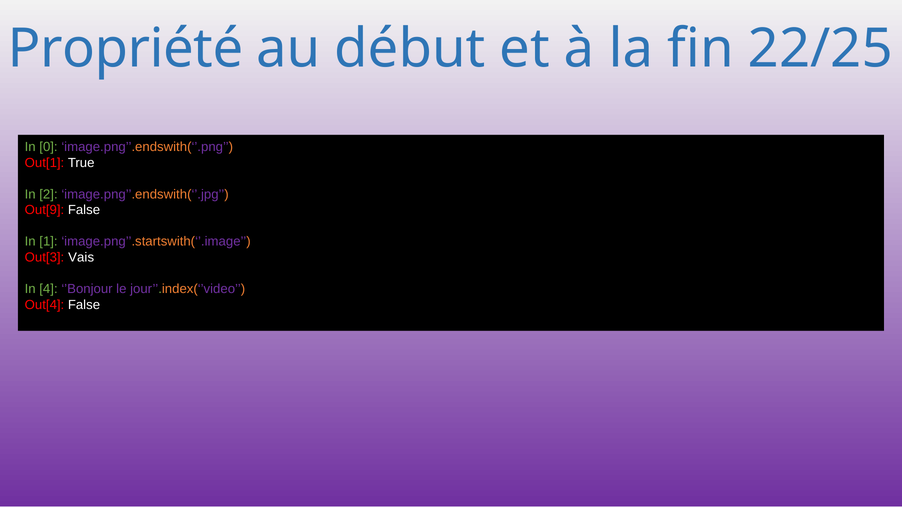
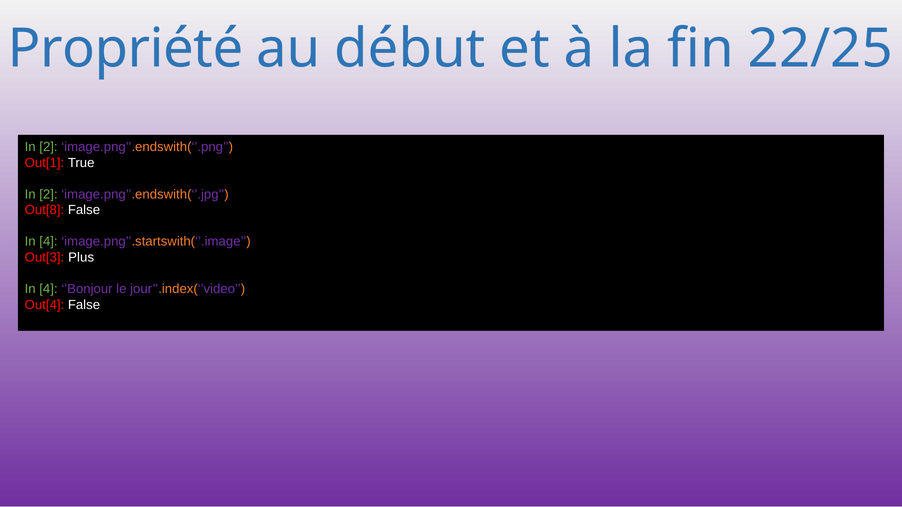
0: 0 -> 2 (48, 147)
Out[9: Out[9 -> Out[8 (44, 210)
1: 1 -> 4 (48, 242)
Vais: Vais -> Plus (81, 258)
